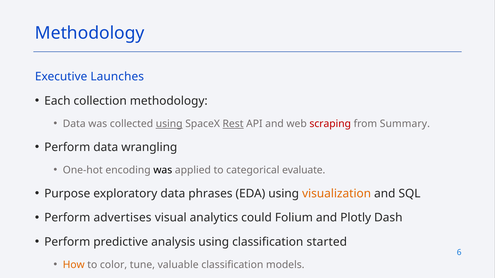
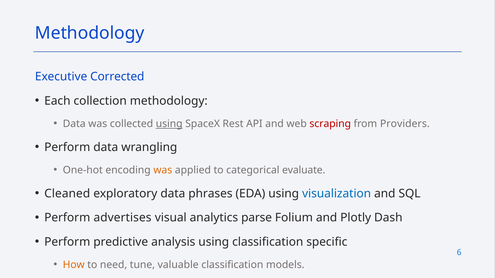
Launches: Launches -> Corrected (117, 77)
Rest underline: present -> none (233, 124)
Summary: Summary -> Providers (405, 124)
was colour: black -> orange (163, 170)
Purpose: Purpose -> Cleaned (67, 194)
visualization colour: orange -> blue (337, 194)
could: could -> parse (257, 218)
started: started -> specific (327, 242)
color: color -> need (114, 265)
